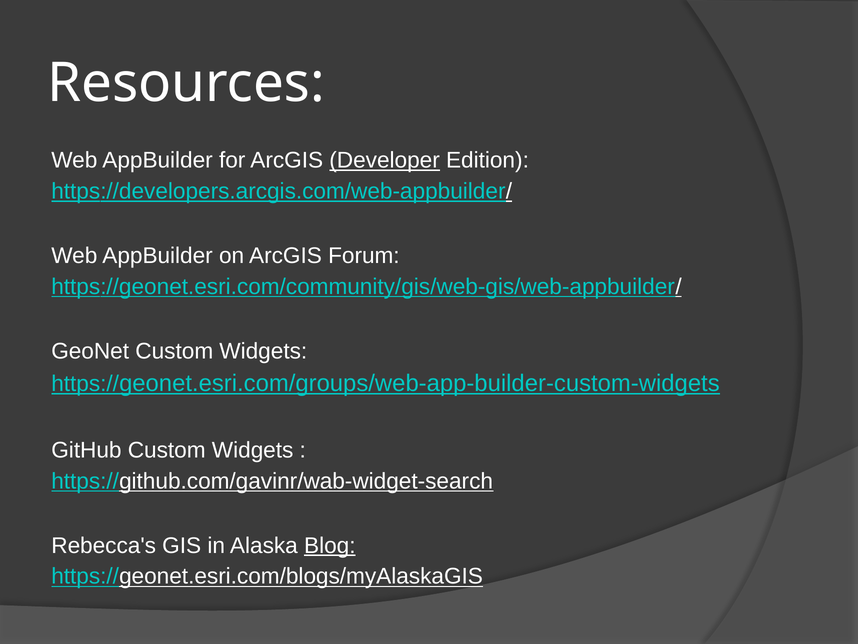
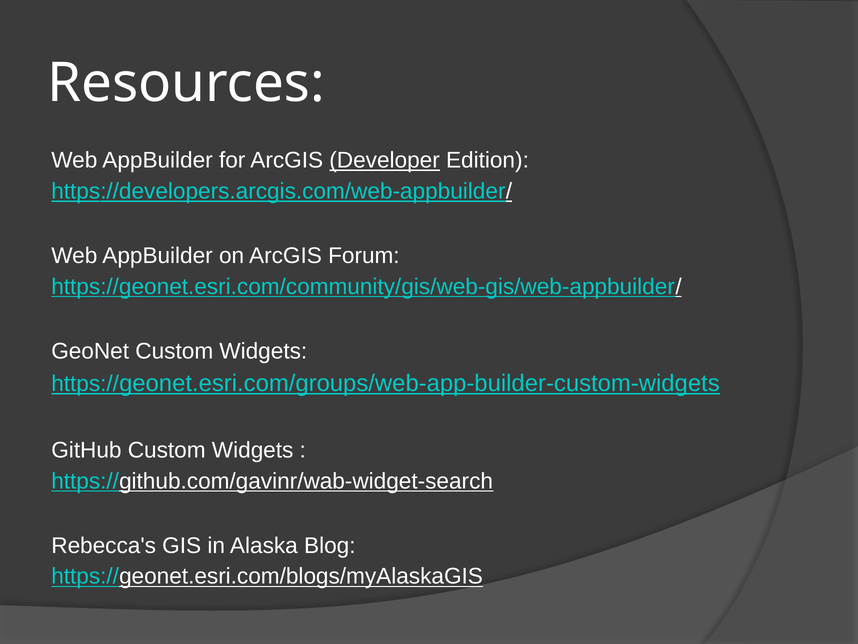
Blog underline: present -> none (330, 545)
